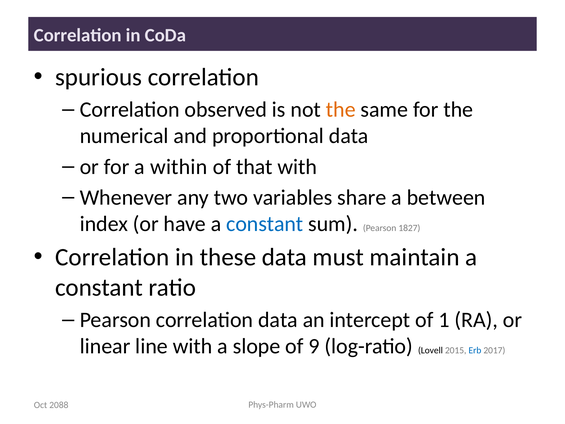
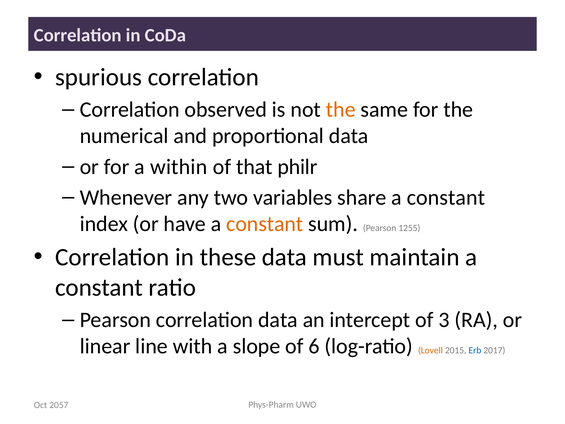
that with: with -> philr (297, 167)
share a between: between -> constant (446, 197)
constant colour: blue -> orange (265, 224)
1827: 1827 -> 1255 (409, 228)
1: 1 -> 3 (444, 320)
9: 9 -> 6 (314, 346)
Lovell colour: black -> orange (430, 350)
2088: 2088 -> 2057 (59, 405)
